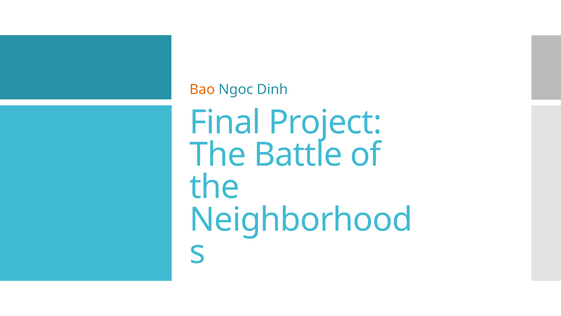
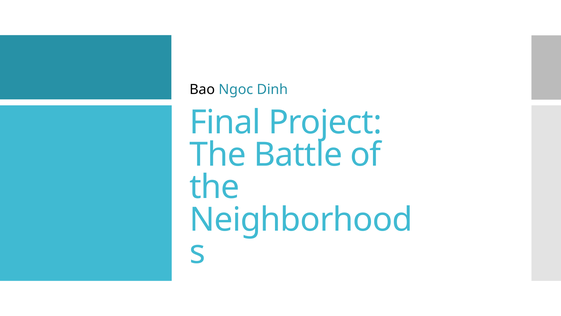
Bao colour: orange -> black (202, 90)
